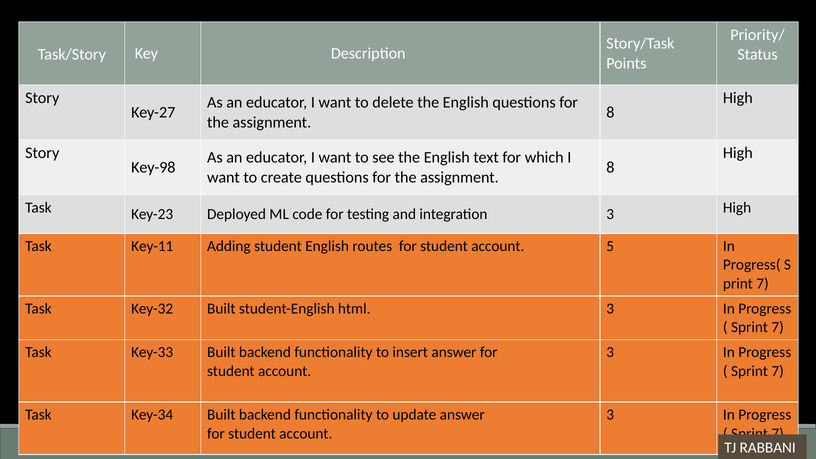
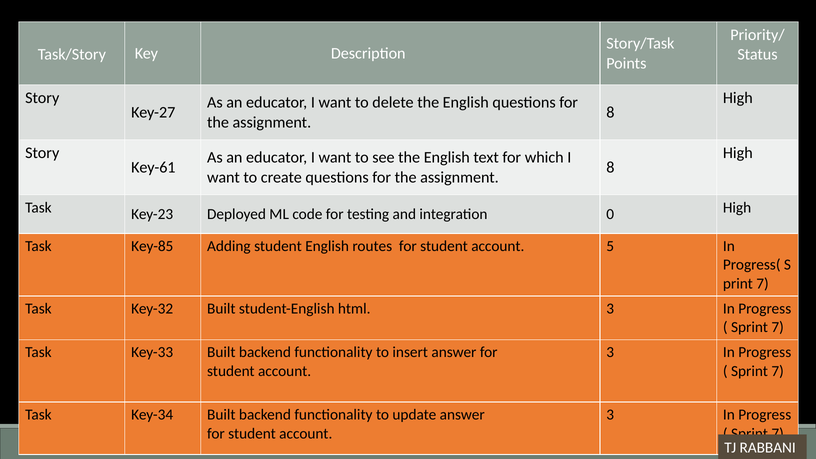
Key-98: Key-98 -> Key-61 (153, 167)
integration 3: 3 -> 0 (610, 214)
Key-11: Key-11 -> Key-85 (152, 246)
